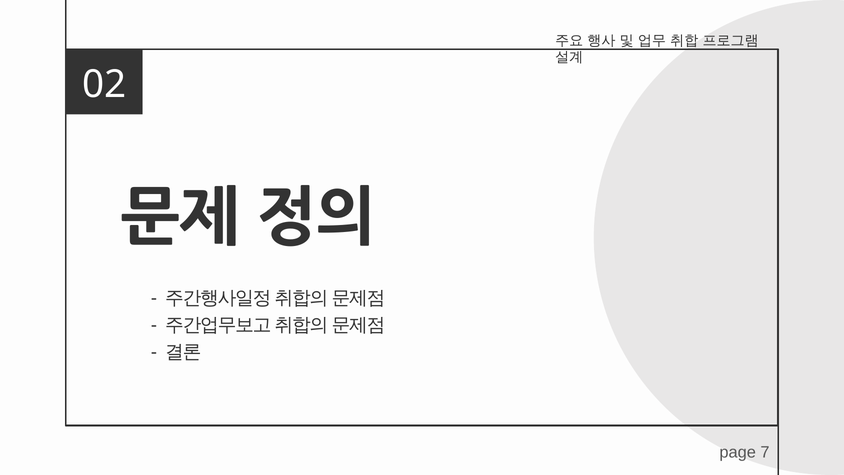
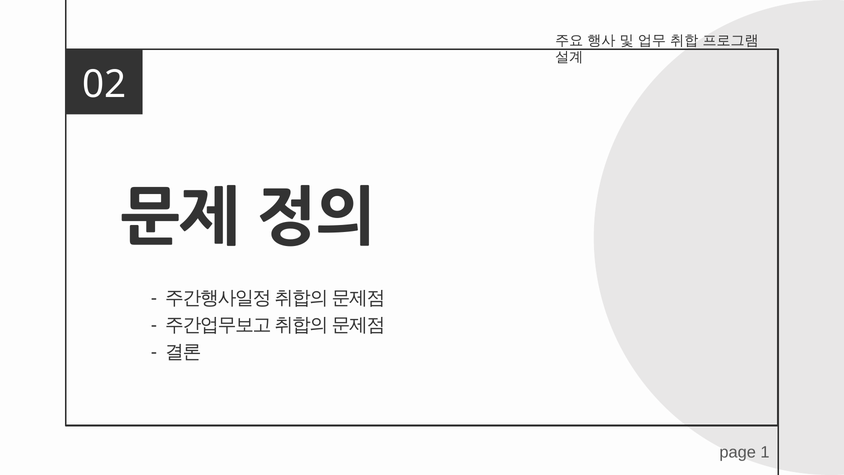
7: 7 -> 1 (765, 452)
